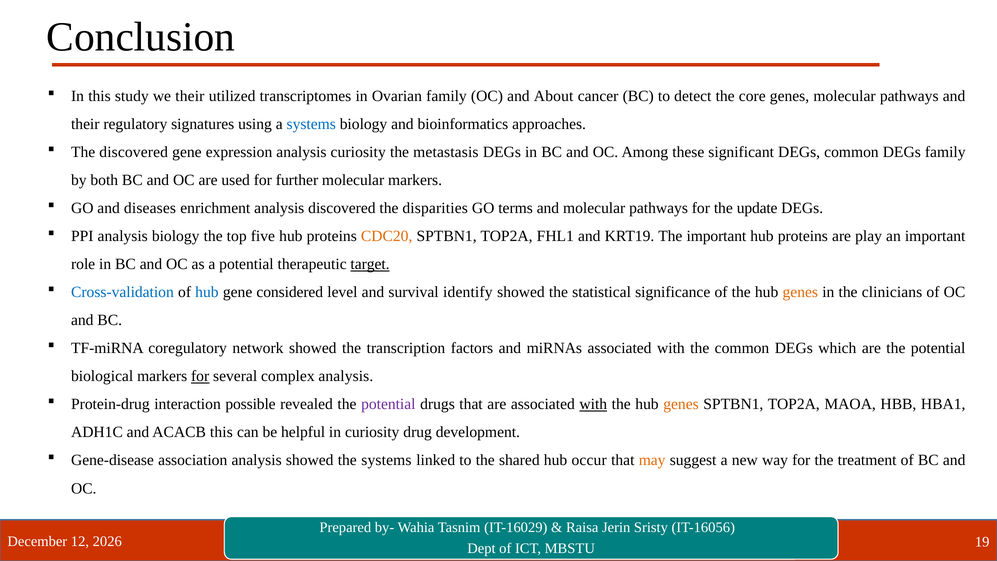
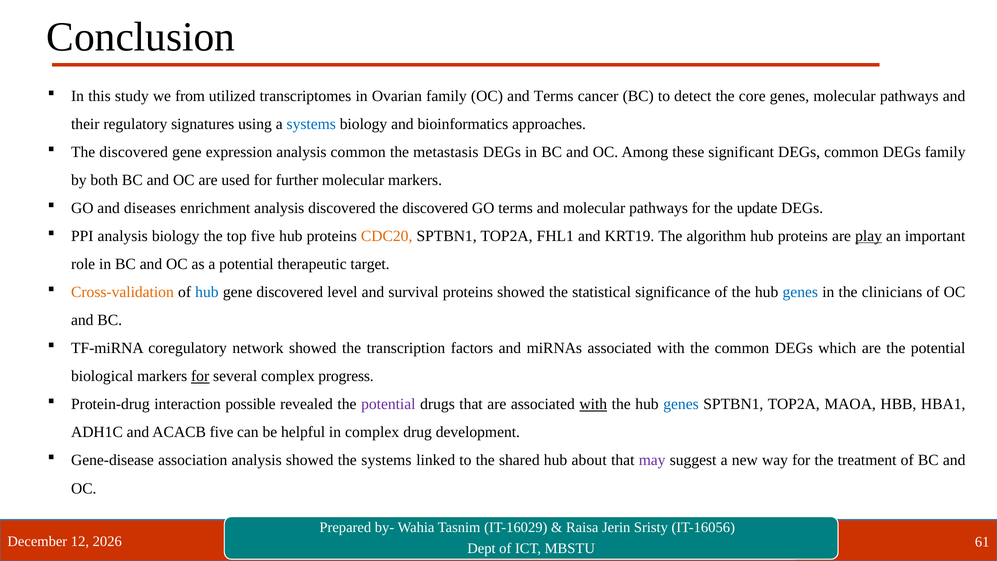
we their: their -> from (190, 96)
and About: About -> Terms (554, 96)
analysis curiosity: curiosity -> common (358, 152)
discovered the disparities: disparities -> discovered (435, 208)
The important: important -> algorithm (716, 236)
play underline: none -> present (869, 236)
target underline: present -> none (370, 264)
Cross-validation colour: blue -> orange (122, 292)
gene considered: considered -> discovered (290, 292)
survival identify: identify -> proteins (468, 292)
genes colour: orange -> blue (800, 292)
complex analysis: analysis -> progress (346, 376)
genes colour: orange -> blue (681, 404)
ACACB this: this -> five (222, 432)
in curiosity: curiosity -> complex (372, 432)
occur: occur -> about (589, 460)
may colour: orange -> purple (652, 460)
19: 19 -> 61 (982, 542)
